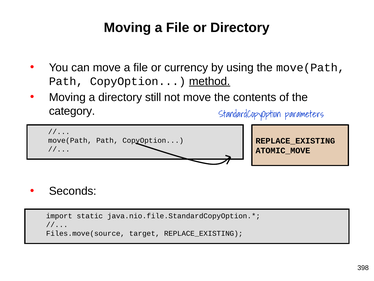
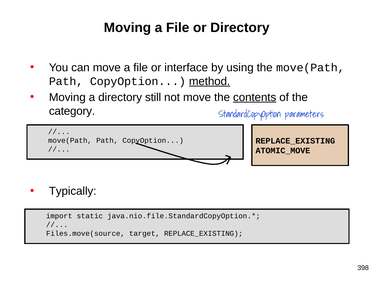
currency: currency -> interface (186, 67)
contents underline: none -> present (255, 97)
Seconds: Seconds -> Typically (73, 191)
